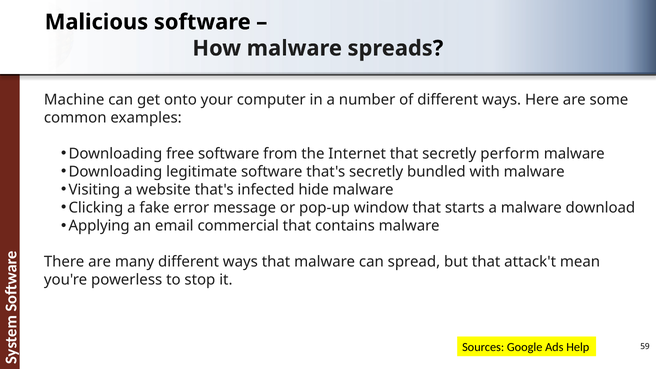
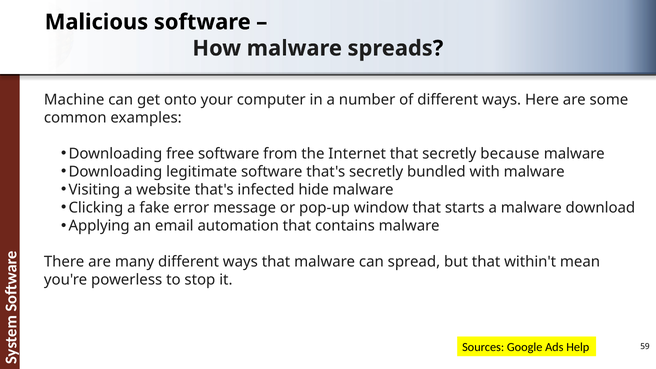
perform: perform -> because (510, 154)
commercial: commercial -> automation (238, 226)
attack't: attack't -> within't (530, 262)
